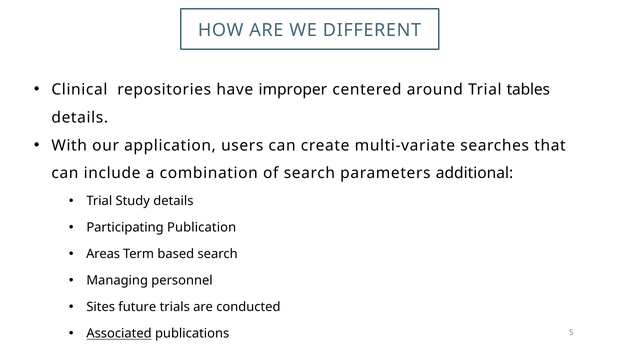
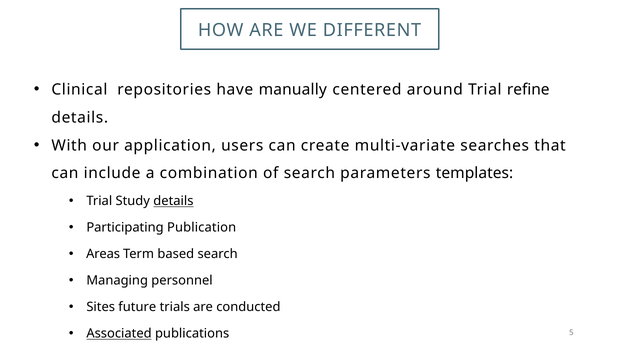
improper: improper -> manually (293, 90)
tables: tables -> refine (528, 90)
additional: additional -> templates (475, 173)
details underline: none -> present (173, 201)
